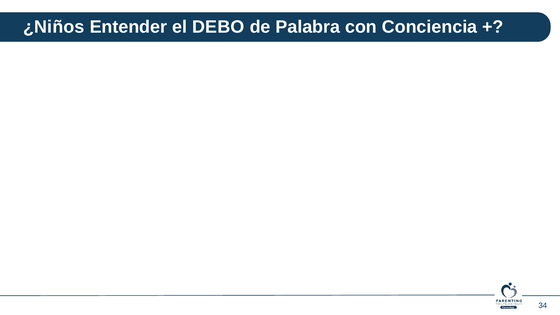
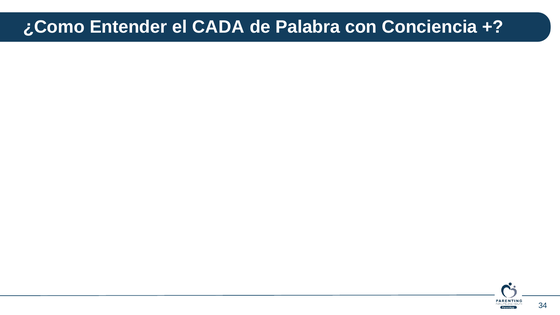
¿Niños: ¿Niños -> ¿Como (54, 27)
DEBO: DEBO -> CADA (218, 27)
